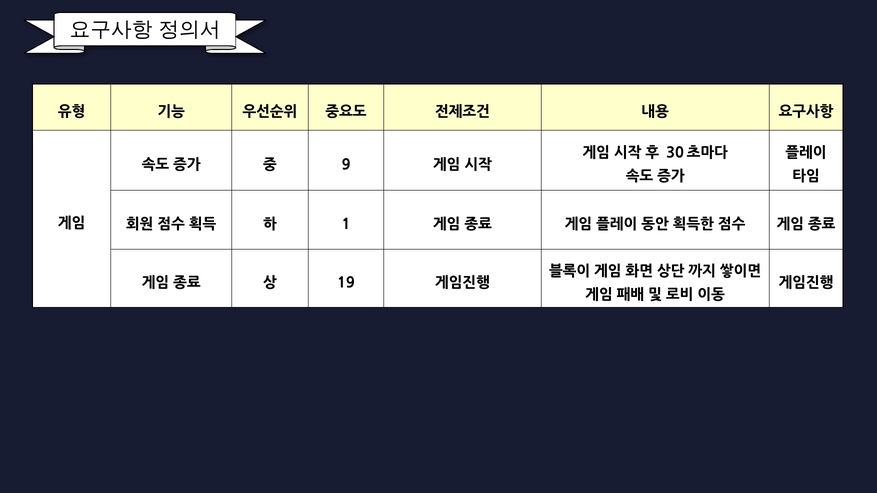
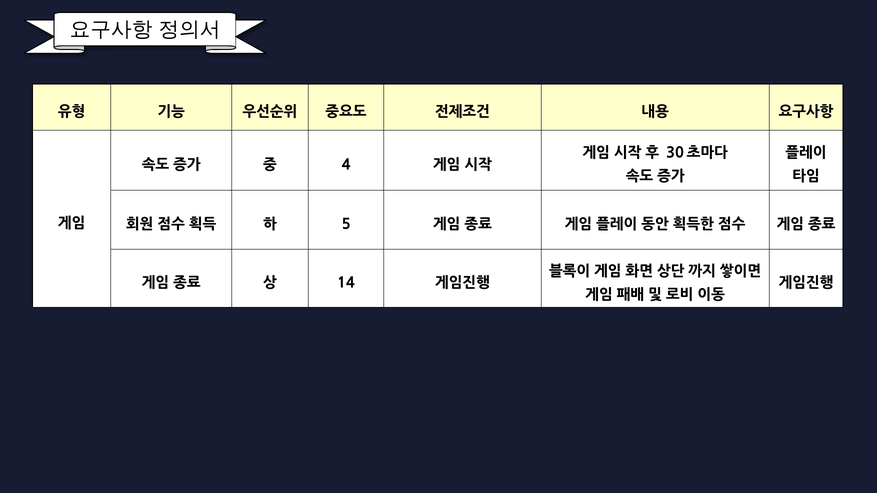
9: 9 -> 4 (346, 165)
1: 1 -> 5 (346, 225)
19: 19 -> 14 (346, 283)
